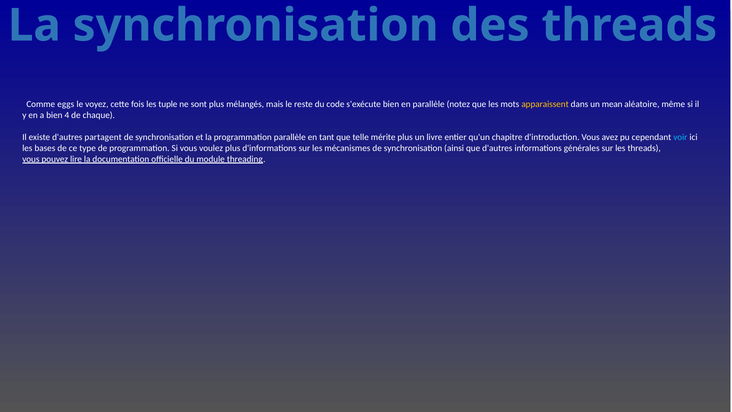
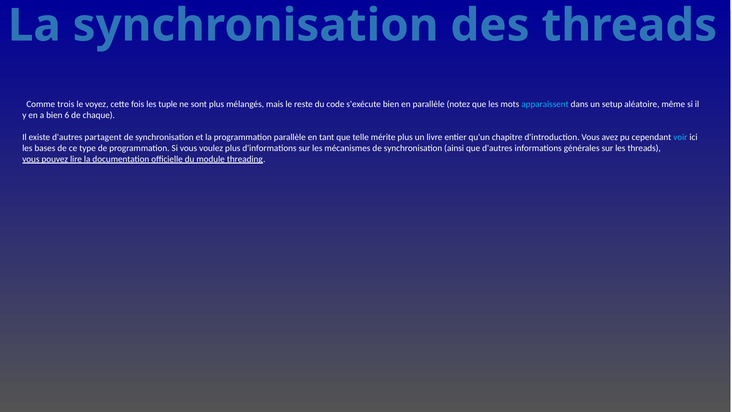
eggs: eggs -> trois (66, 104)
apparaissent colour: yellow -> light blue (545, 104)
mean: mean -> setup (612, 104)
4: 4 -> 6 (67, 115)
